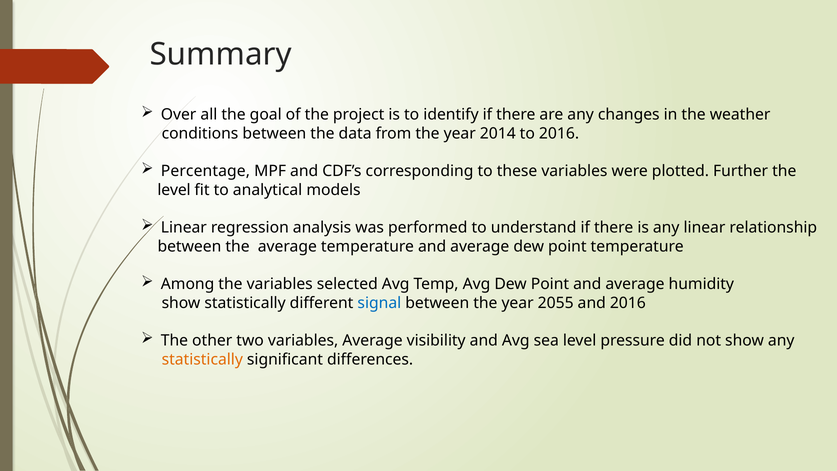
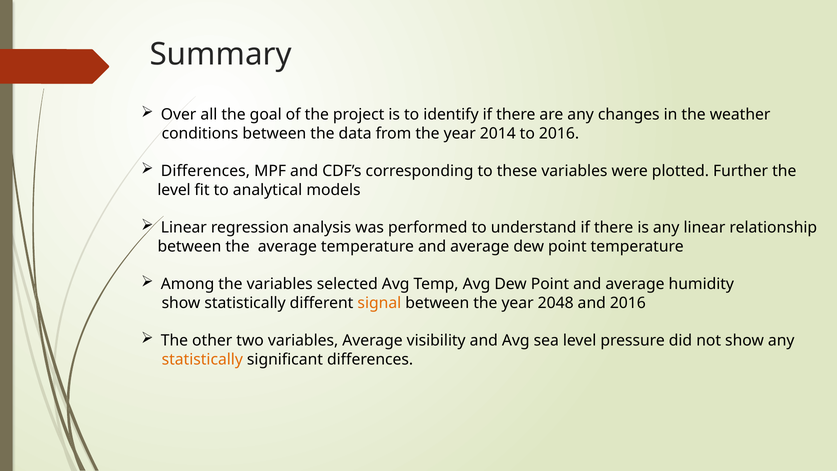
Percentage: Percentage -> Differences (205, 171)
signal colour: blue -> orange (379, 303)
2055: 2055 -> 2048 (556, 303)
